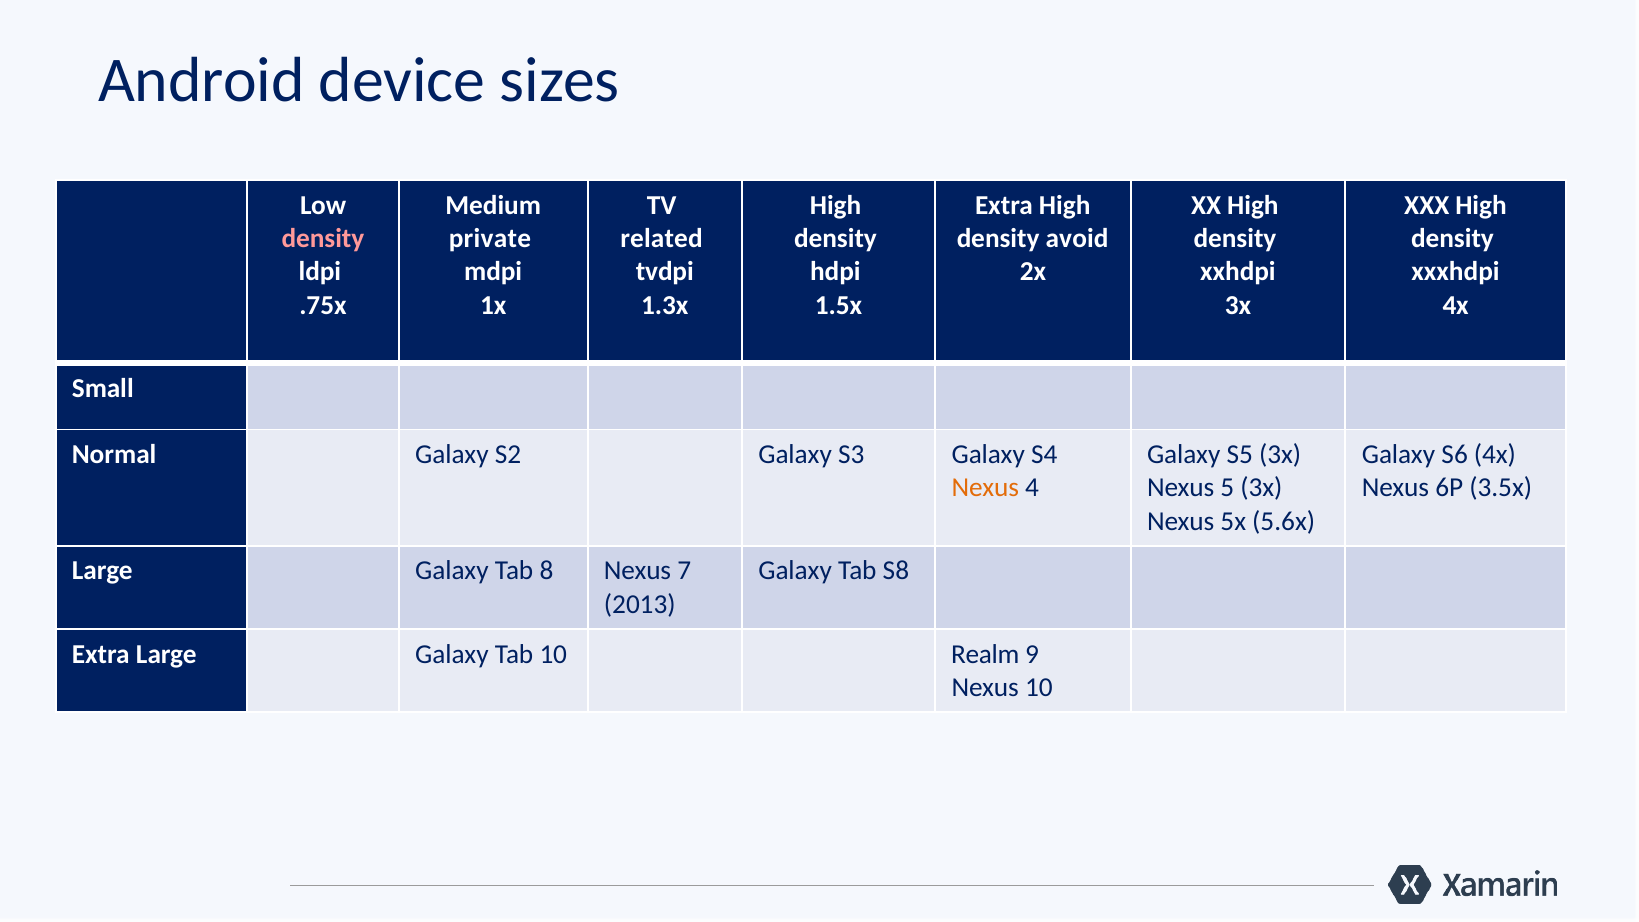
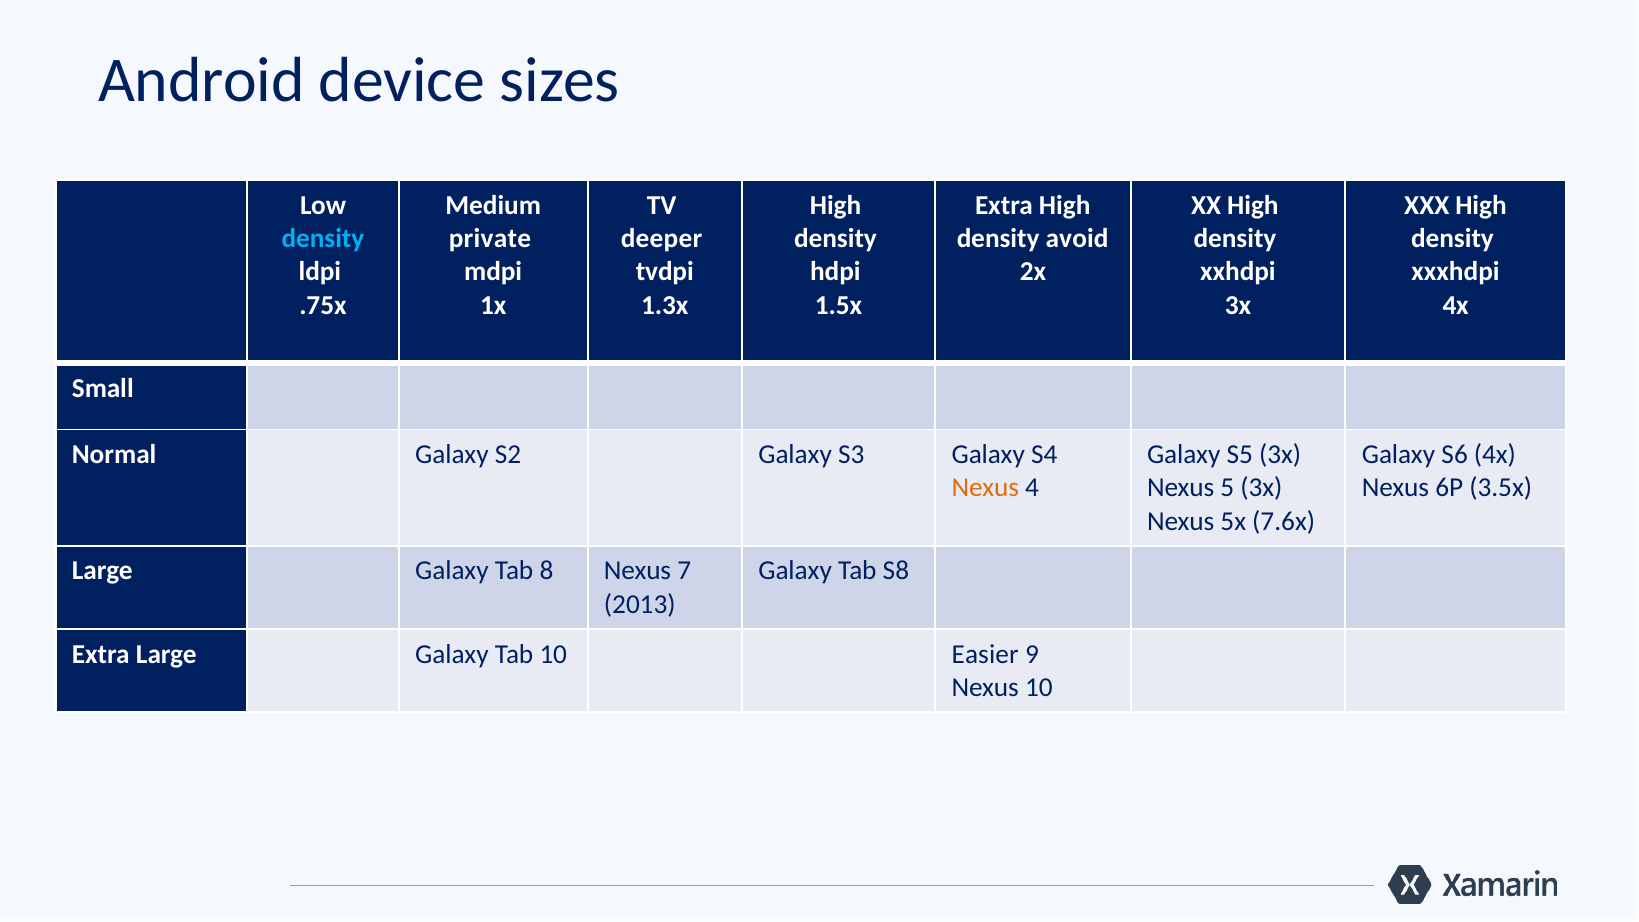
density colour: pink -> light blue (323, 239)
related: related -> deeper (662, 239)
5.6x: 5.6x -> 7.6x (1284, 521)
Realm: Realm -> Easier (985, 654)
